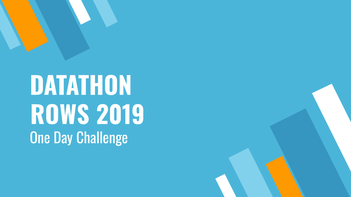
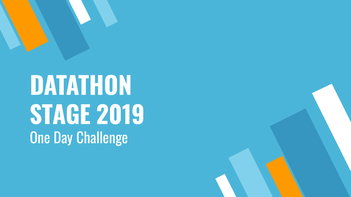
ROWS: ROWS -> STAGE (60, 116)
